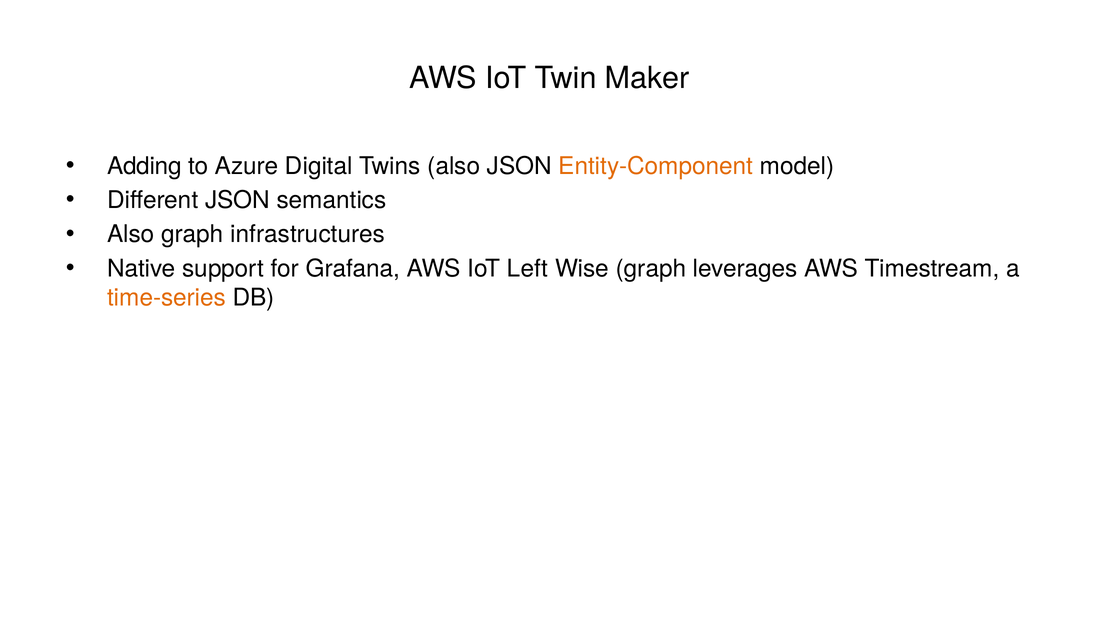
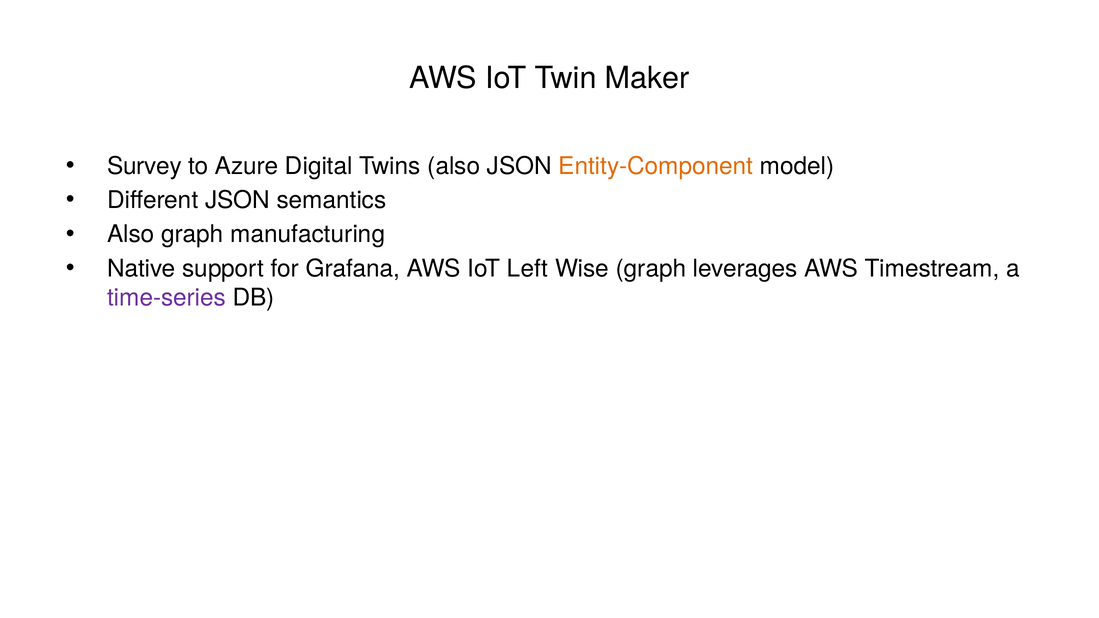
Adding: Adding -> Survey (144, 166)
infrastructures: infrastructures -> manufacturing (308, 234)
time-series colour: orange -> purple (167, 298)
